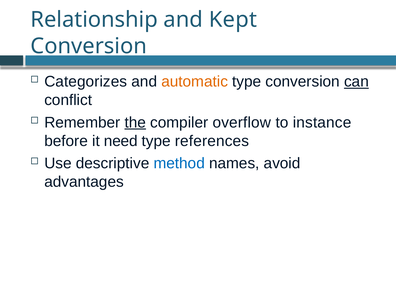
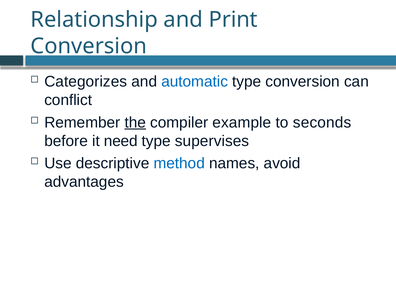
Kept: Kept -> Print (233, 20)
automatic colour: orange -> blue (195, 82)
can underline: present -> none (356, 82)
overflow: overflow -> example (242, 122)
instance: instance -> seconds (322, 122)
references: references -> supervises (212, 141)
